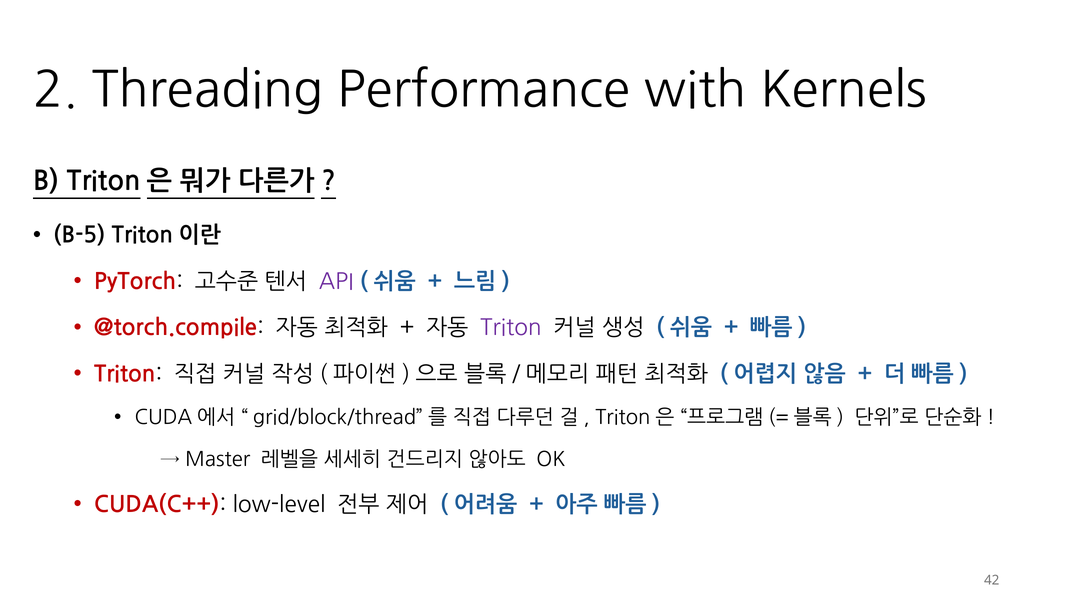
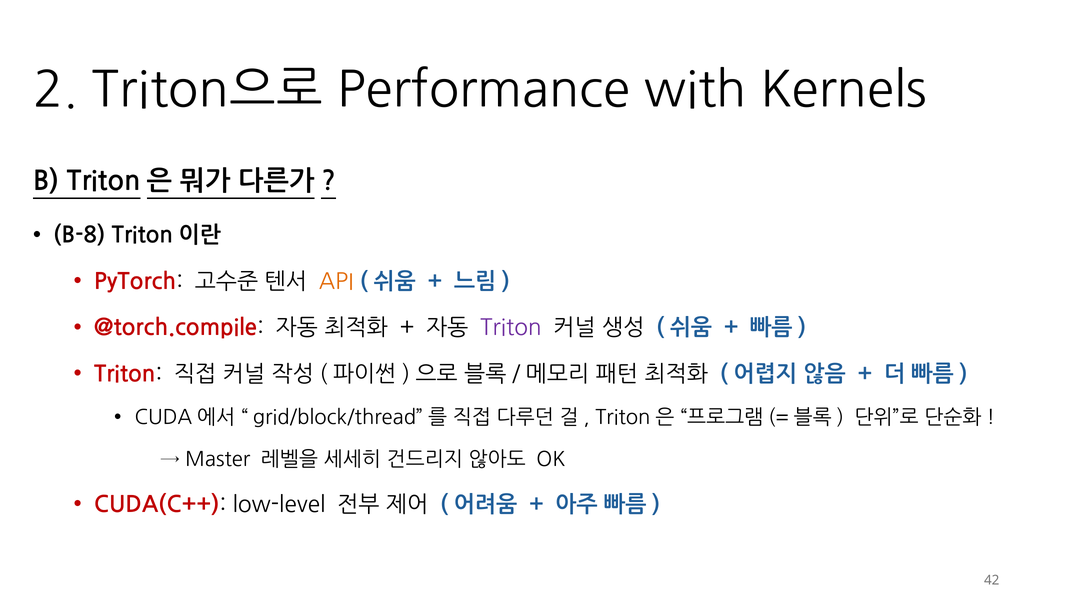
Threading: Threading -> Triton으로 (207, 91)
B-5: B-5 -> B-8 (79, 235)
API colour: purple -> orange (336, 282)
